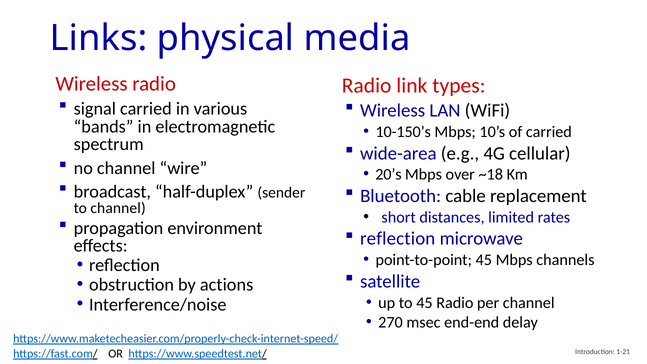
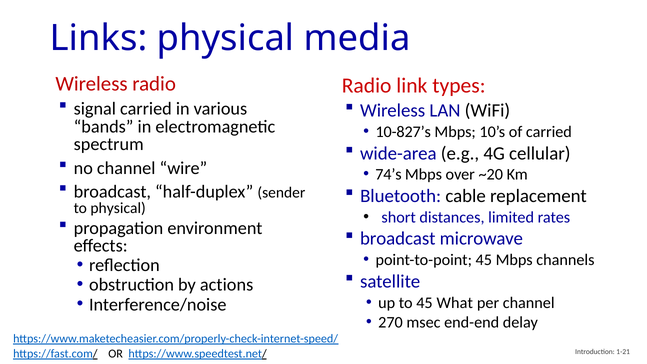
10-150’s: 10-150’s -> 10-827’s (403, 132)
20’s: 20’s -> 74’s (388, 174)
~18: ~18 -> ~20 (491, 174)
to channel: channel -> physical (118, 208)
reflection: reflection -> broadcast (398, 239)
45 Radio: Radio -> What (455, 303)
